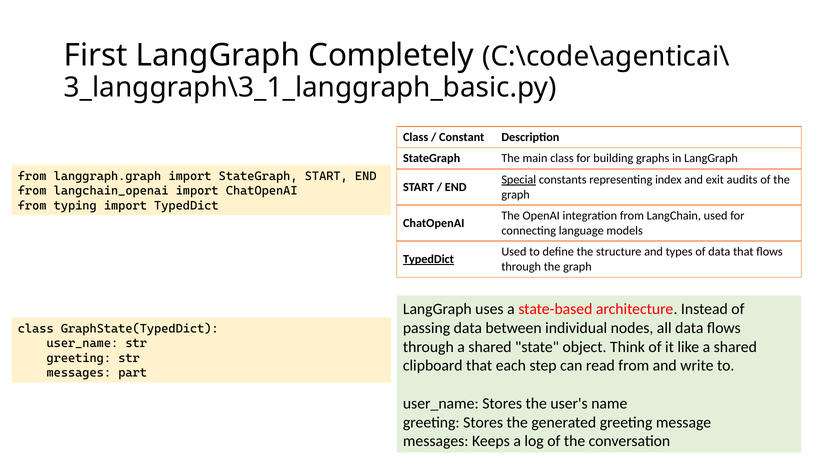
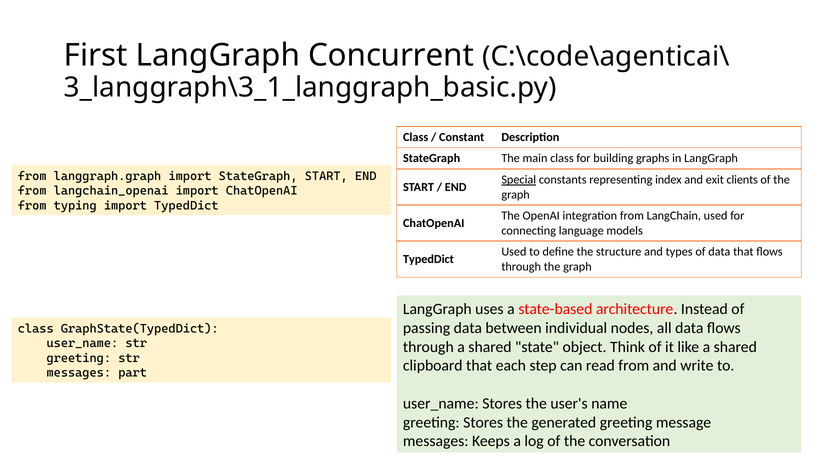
Completely: Completely -> Concurrent (391, 55)
audits: audits -> clients (742, 179)
TypedDict underline: present -> none (428, 259)
